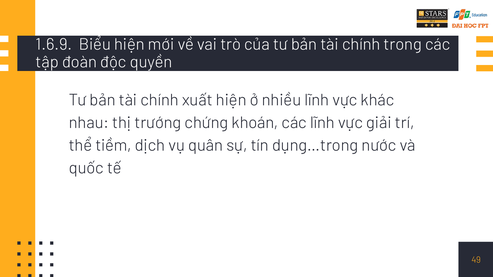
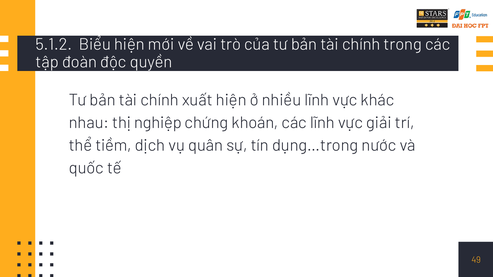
1.6.9: 1.6.9 -> 5.1.2 (54, 44)
trướng: trướng -> nghiệp (158, 123)
